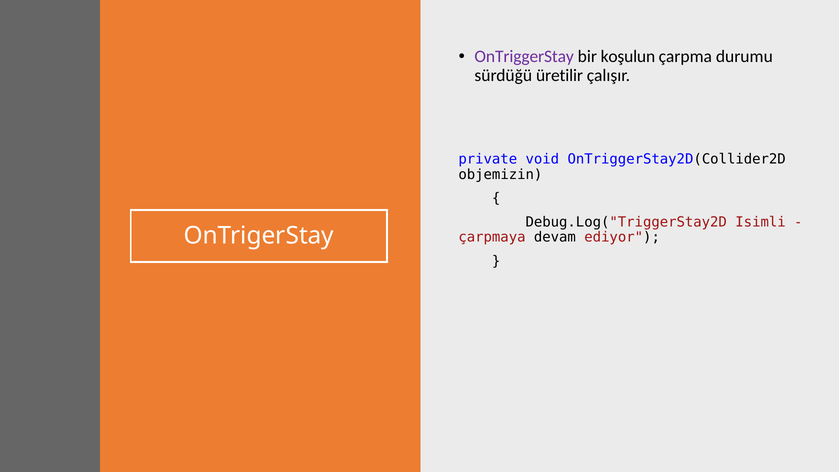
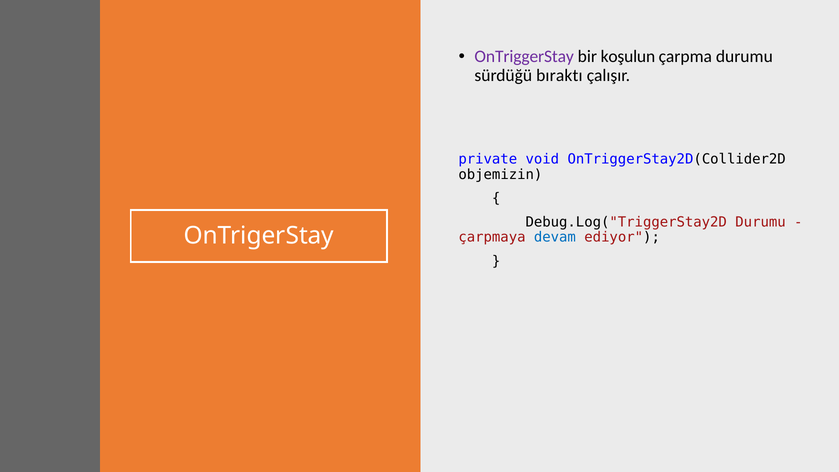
üretilir: üretilir -> bıraktı (559, 75)
Debug.Log("TriggerStay2D Isimli: Isimli -> Durumu (761, 222)
devam colour: black -> blue (555, 237)
